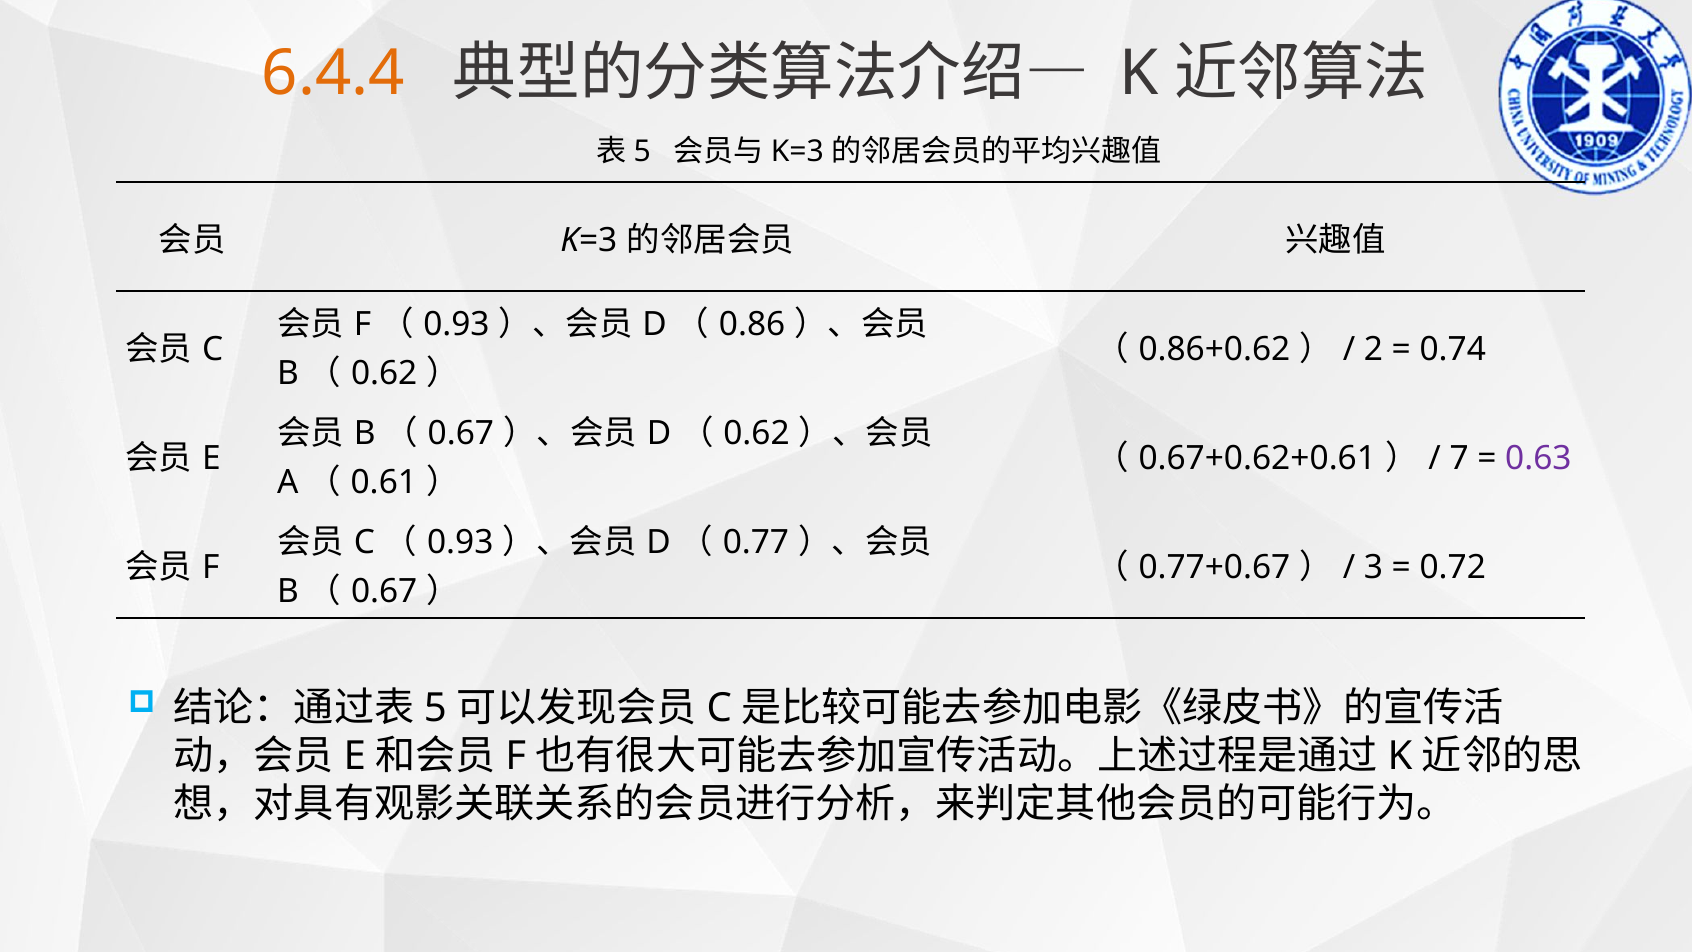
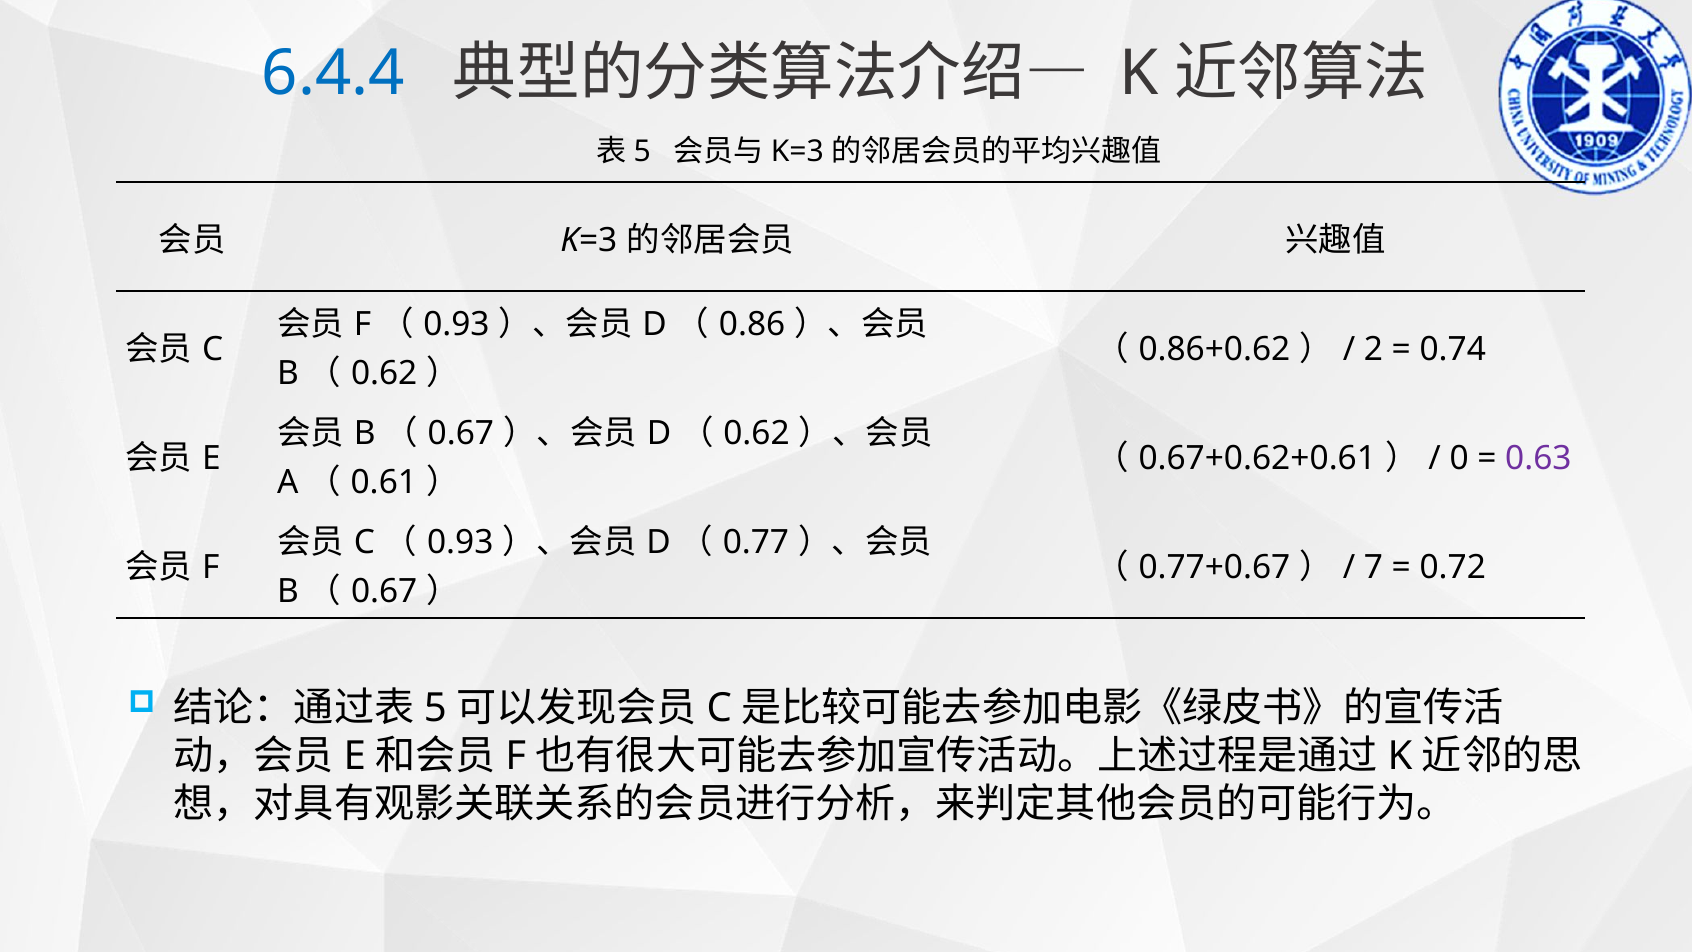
6.4.4 colour: orange -> blue (333, 73)
7: 7 -> 0 (1459, 458)
3: 3 -> 7 (1373, 567)
